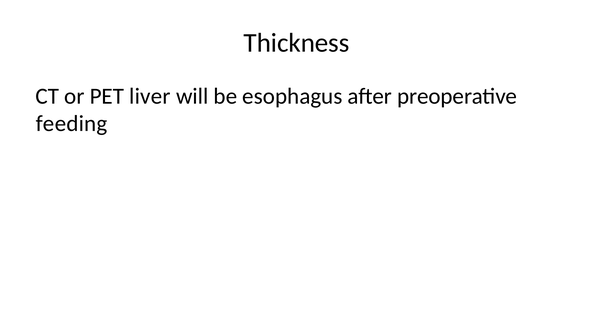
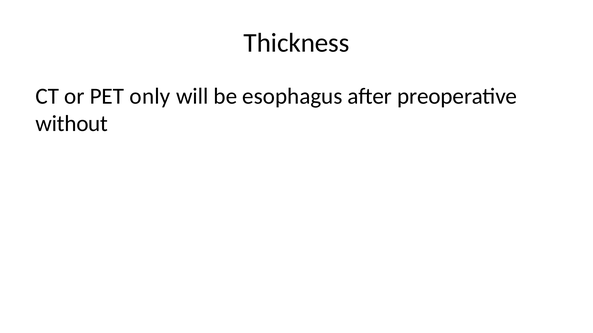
liver: liver -> only (150, 96)
feeding: feeding -> without (72, 124)
